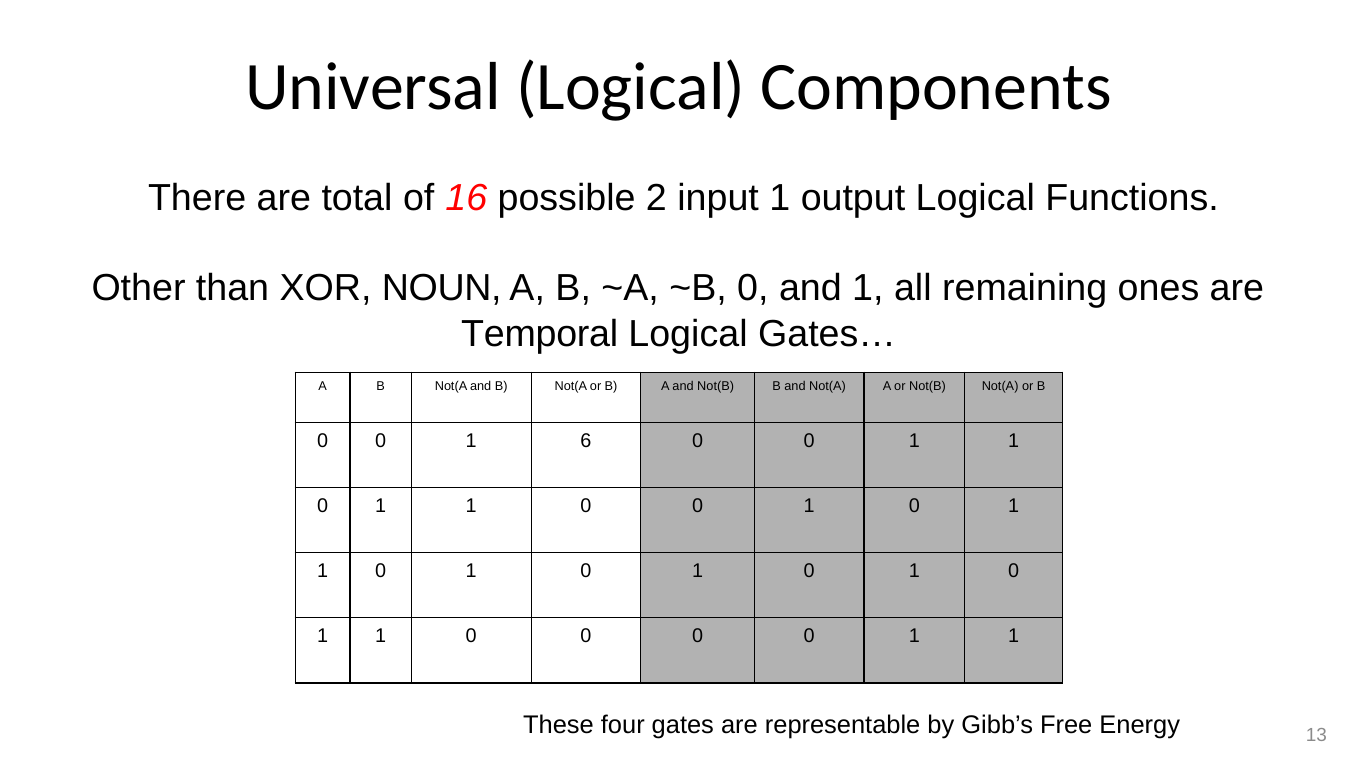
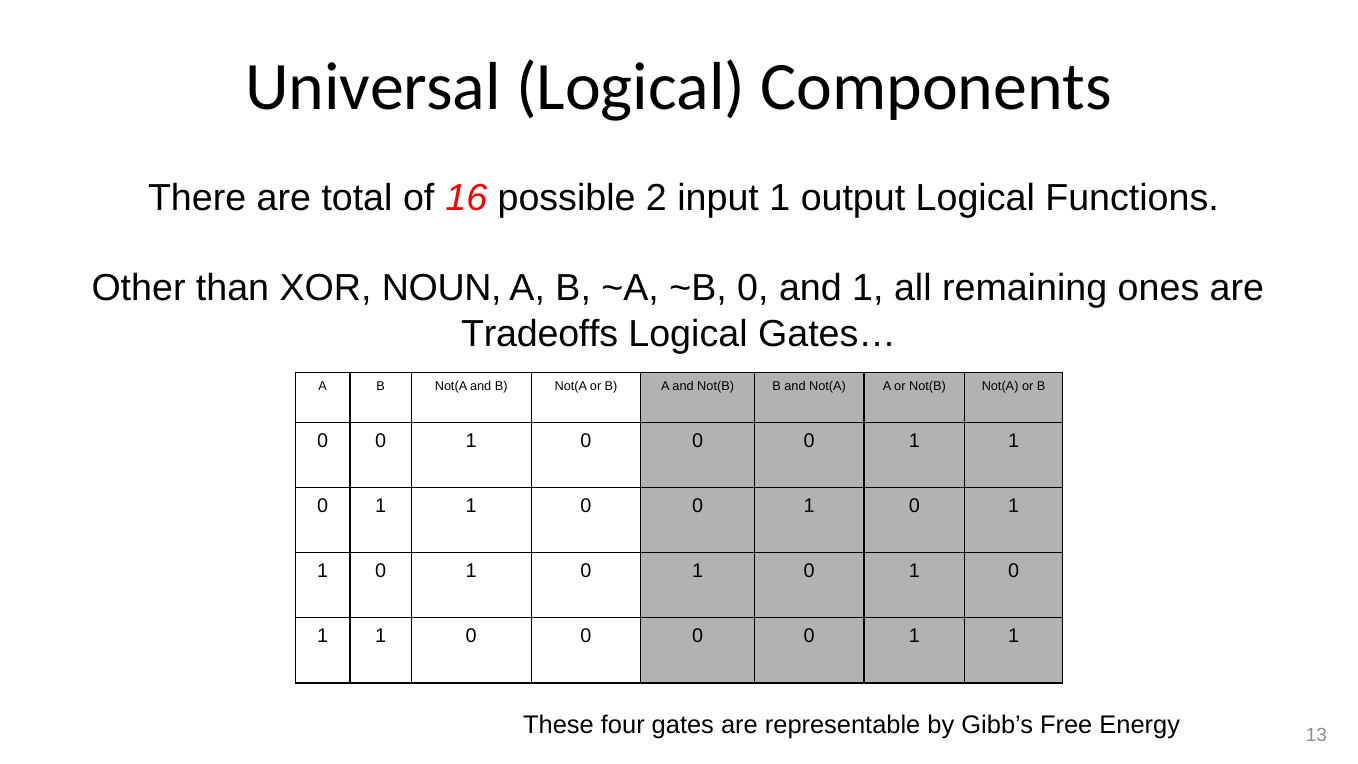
Temporal: Temporal -> Tradeoffs (540, 334)
6: 6 -> 0 (586, 441)
